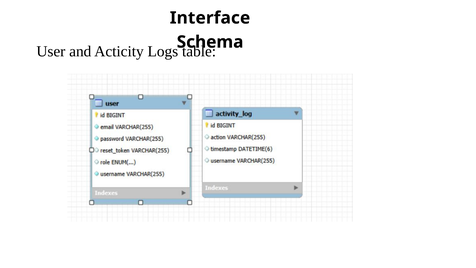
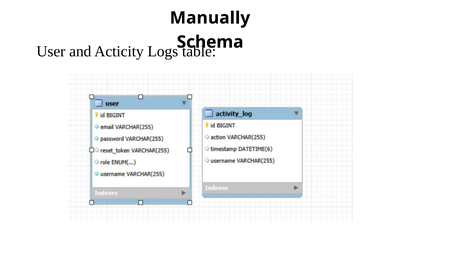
Interface: Interface -> Manually (210, 18)
